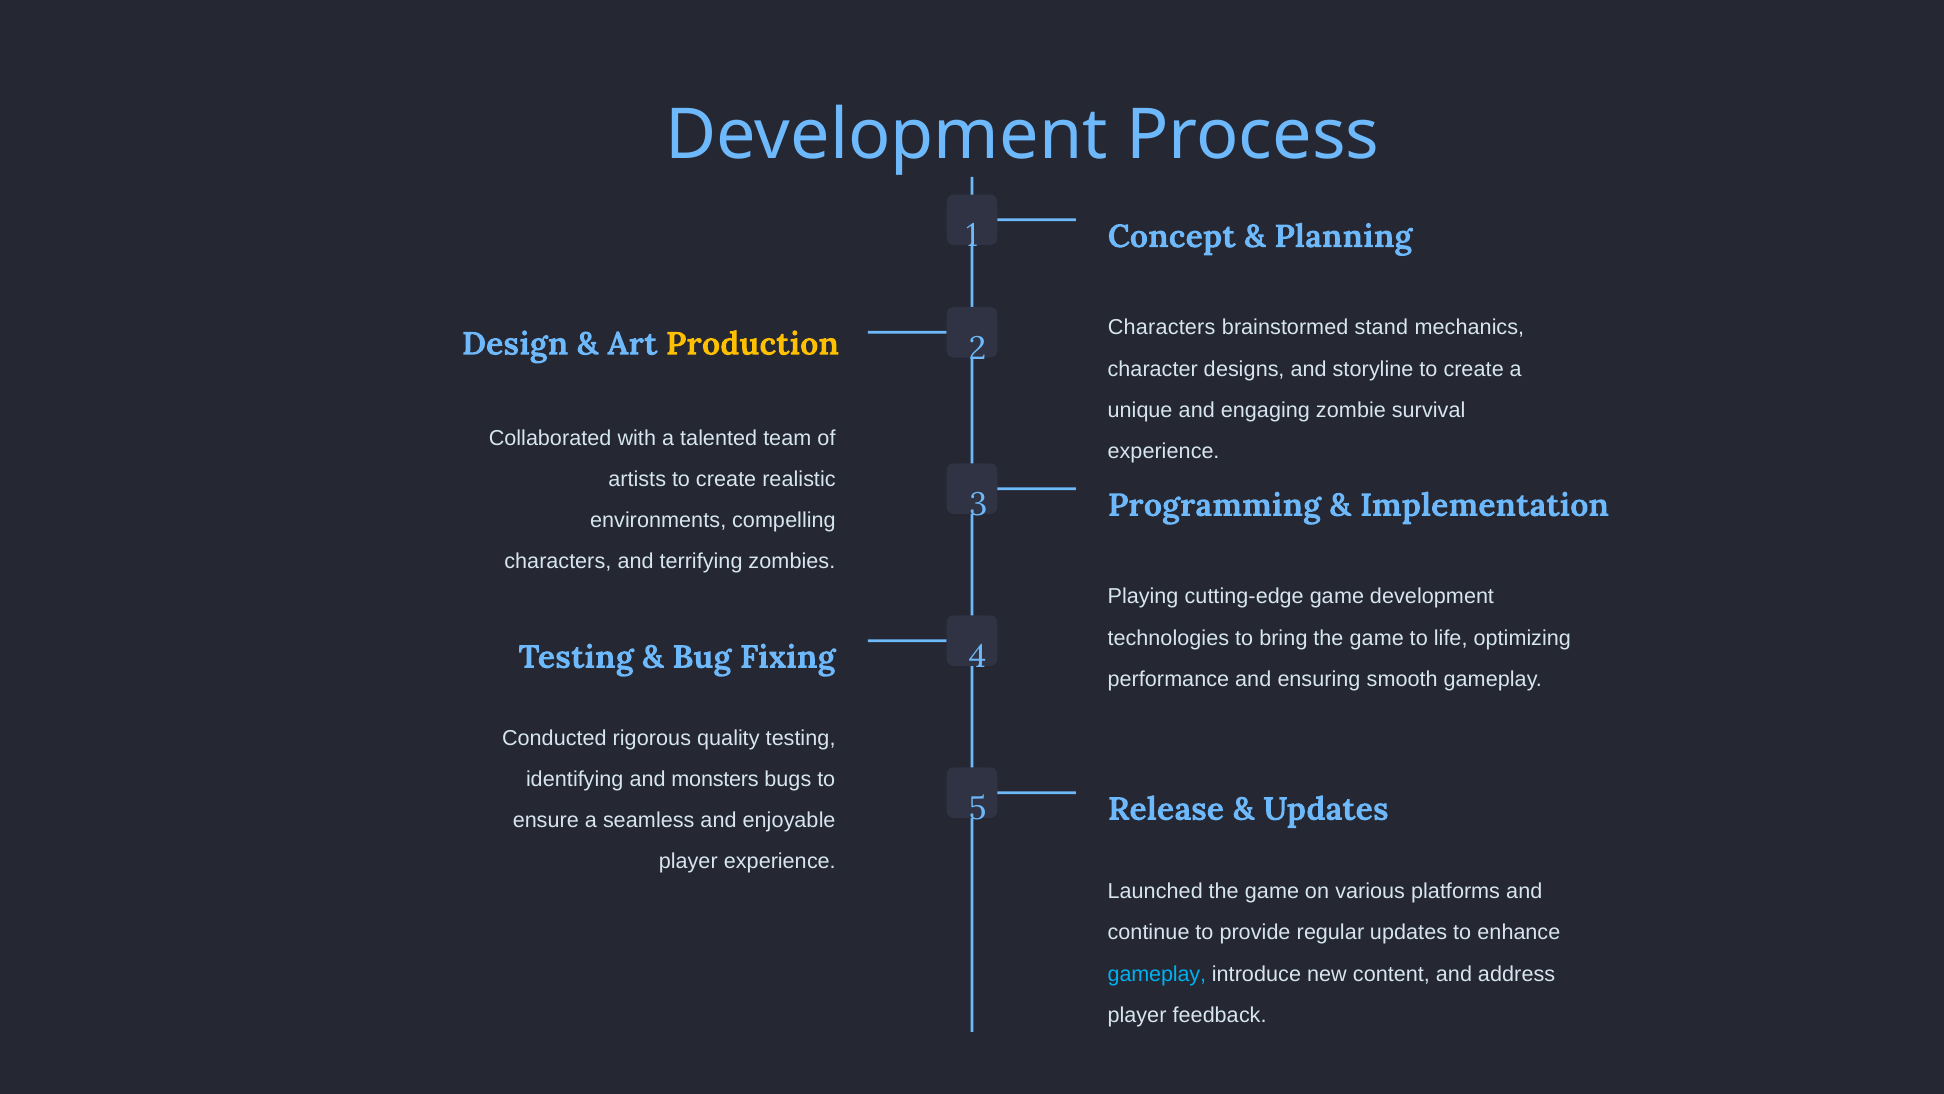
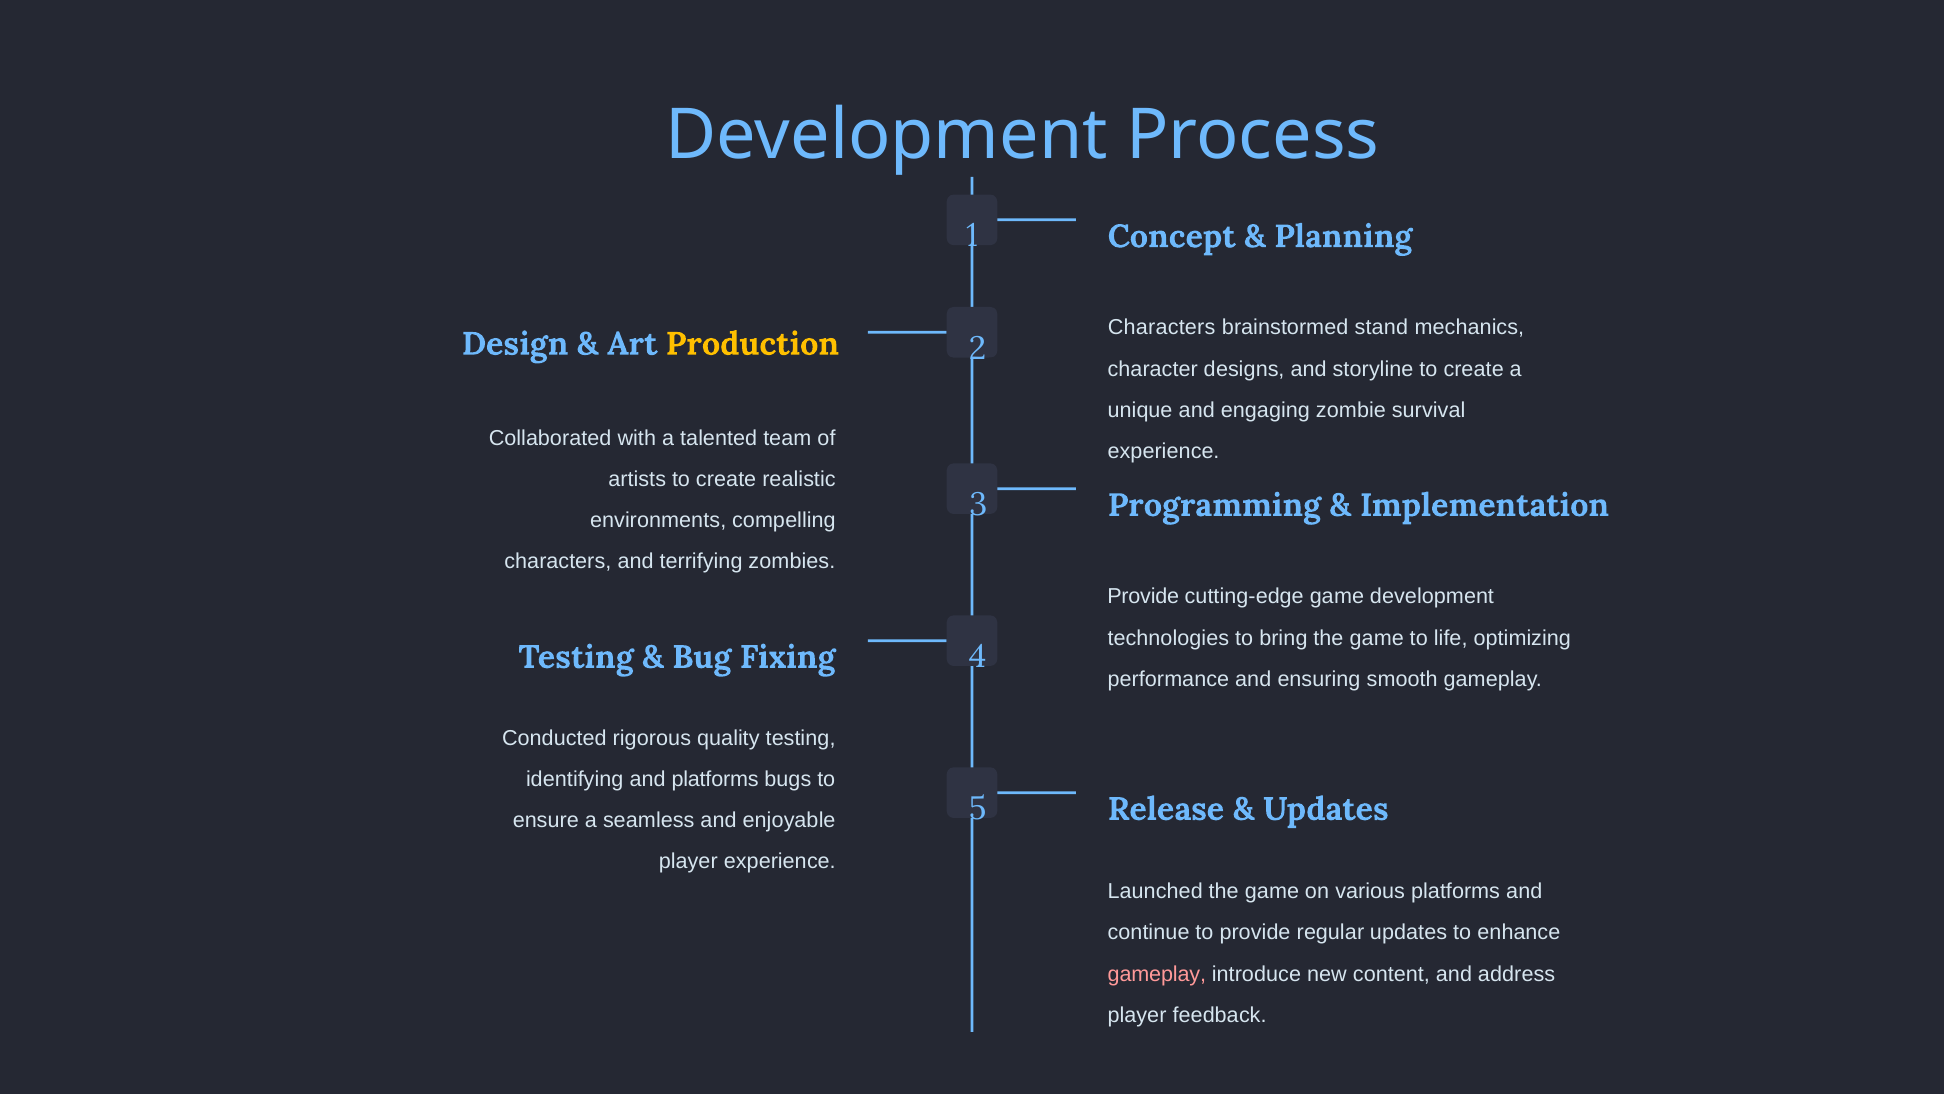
Playing: Playing -> Provide (1143, 597)
and monsters: monsters -> platforms (715, 779)
gameplay colour: light blue -> pink (1157, 974)
